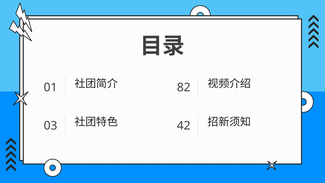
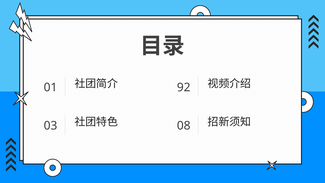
82: 82 -> 92 (184, 87)
42: 42 -> 08 (184, 126)
